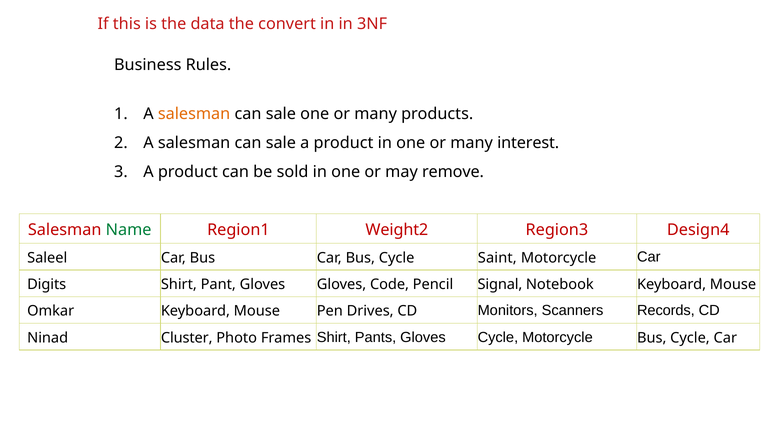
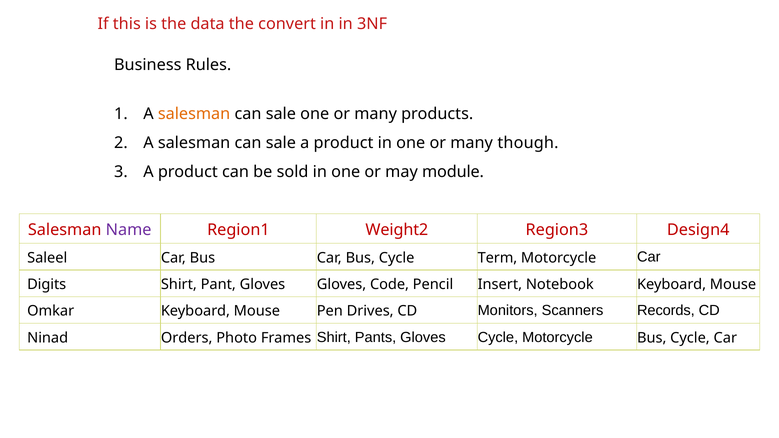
interest: interest -> though (528, 143)
remove: remove -> module (453, 172)
Name colour: green -> purple (129, 230)
Saint: Saint -> Term (497, 258)
Signal: Signal -> Insert (500, 284)
Cluster: Cluster -> Orders (187, 338)
